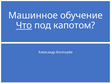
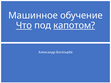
капотом underline: none -> present (74, 25)
